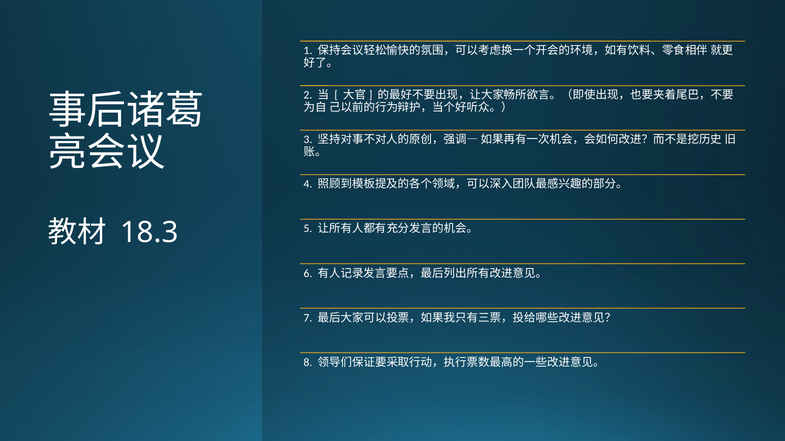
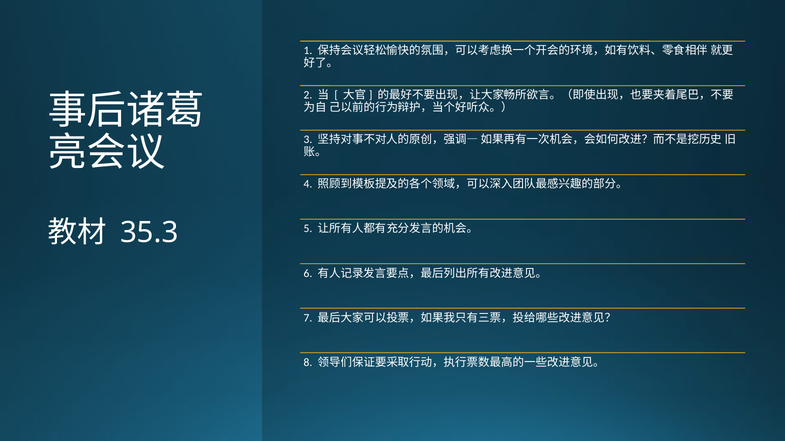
18.3: 18.3 -> 35.3 (149, 233)
